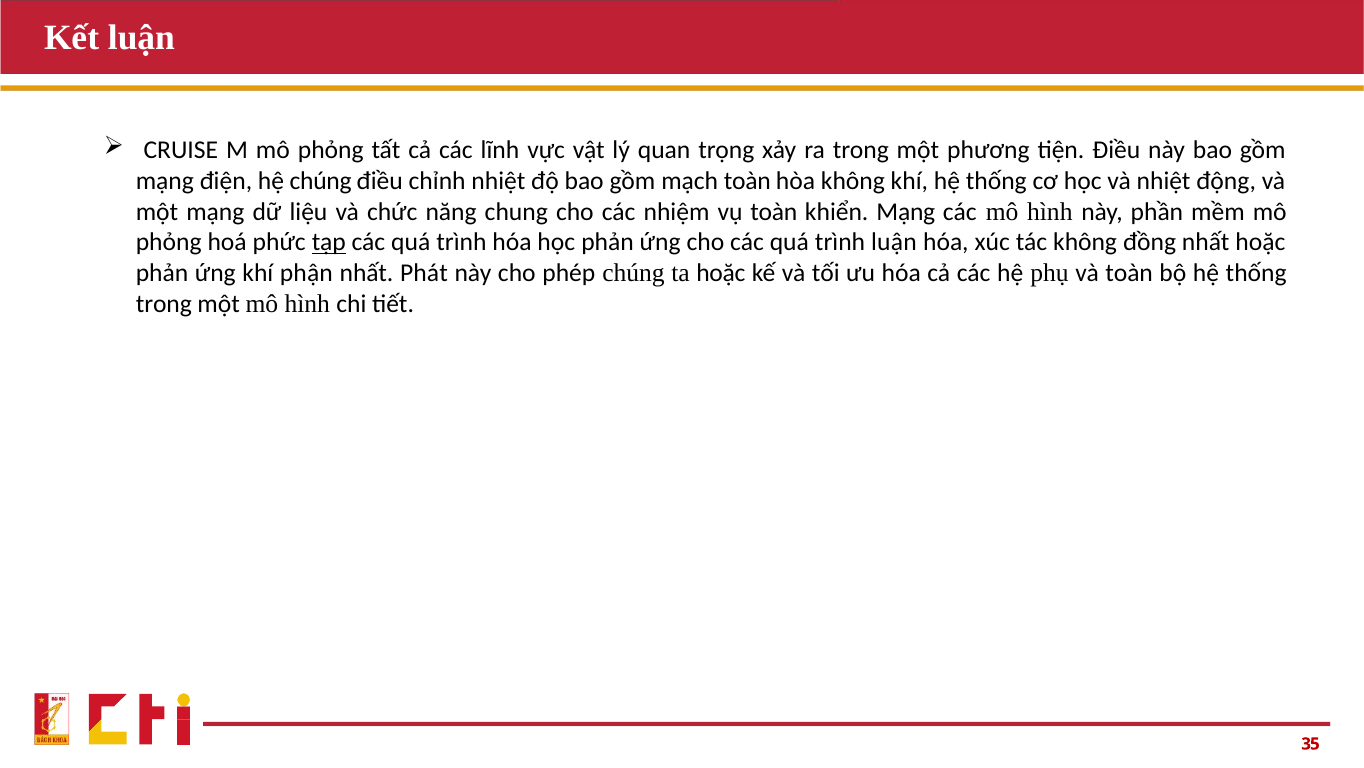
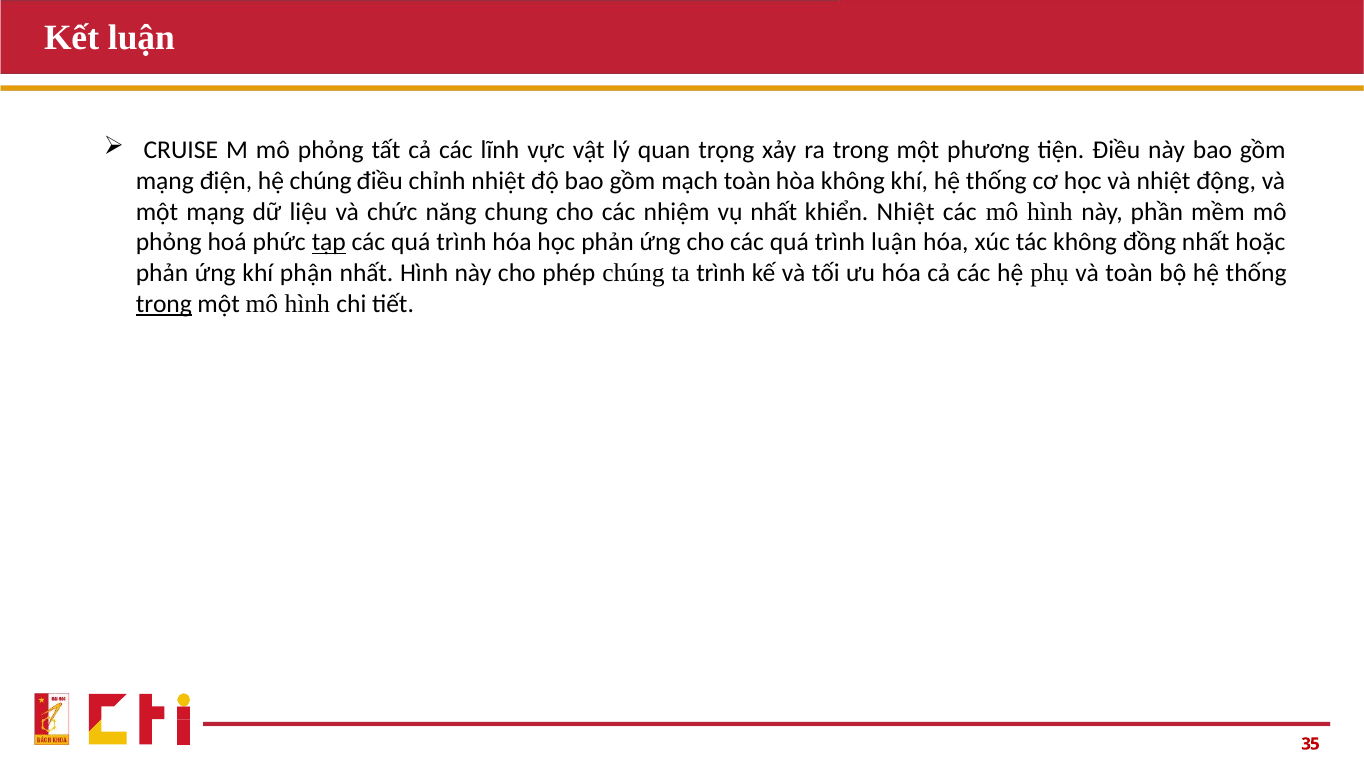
vụ toàn: toàn -> nhất (774, 211)
khiển Mạng: Mạng -> Nhiệt (906, 211)
nhất Phát: Phát -> Hình (424, 273)
ta hoặc: hoặc -> trình (721, 273)
trong underline: none -> present (164, 303)
